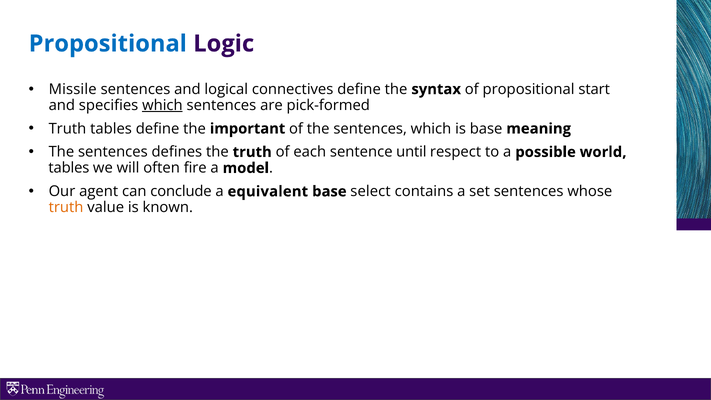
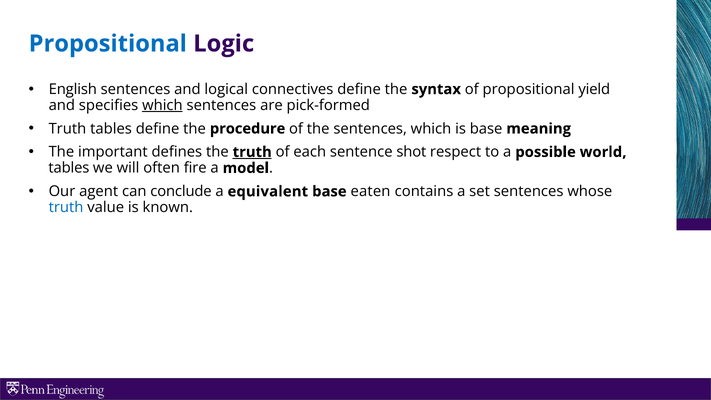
Missile: Missile -> English (73, 89)
start: start -> yield (594, 89)
important: important -> procedure (248, 129)
sentences: sentences -> important (113, 152)
truth underline: none -> present (252, 152)
until: until -> shot (411, 152)
select: select -> eaten (371, 191)
truth colour: orange -> blue (66, 207)
